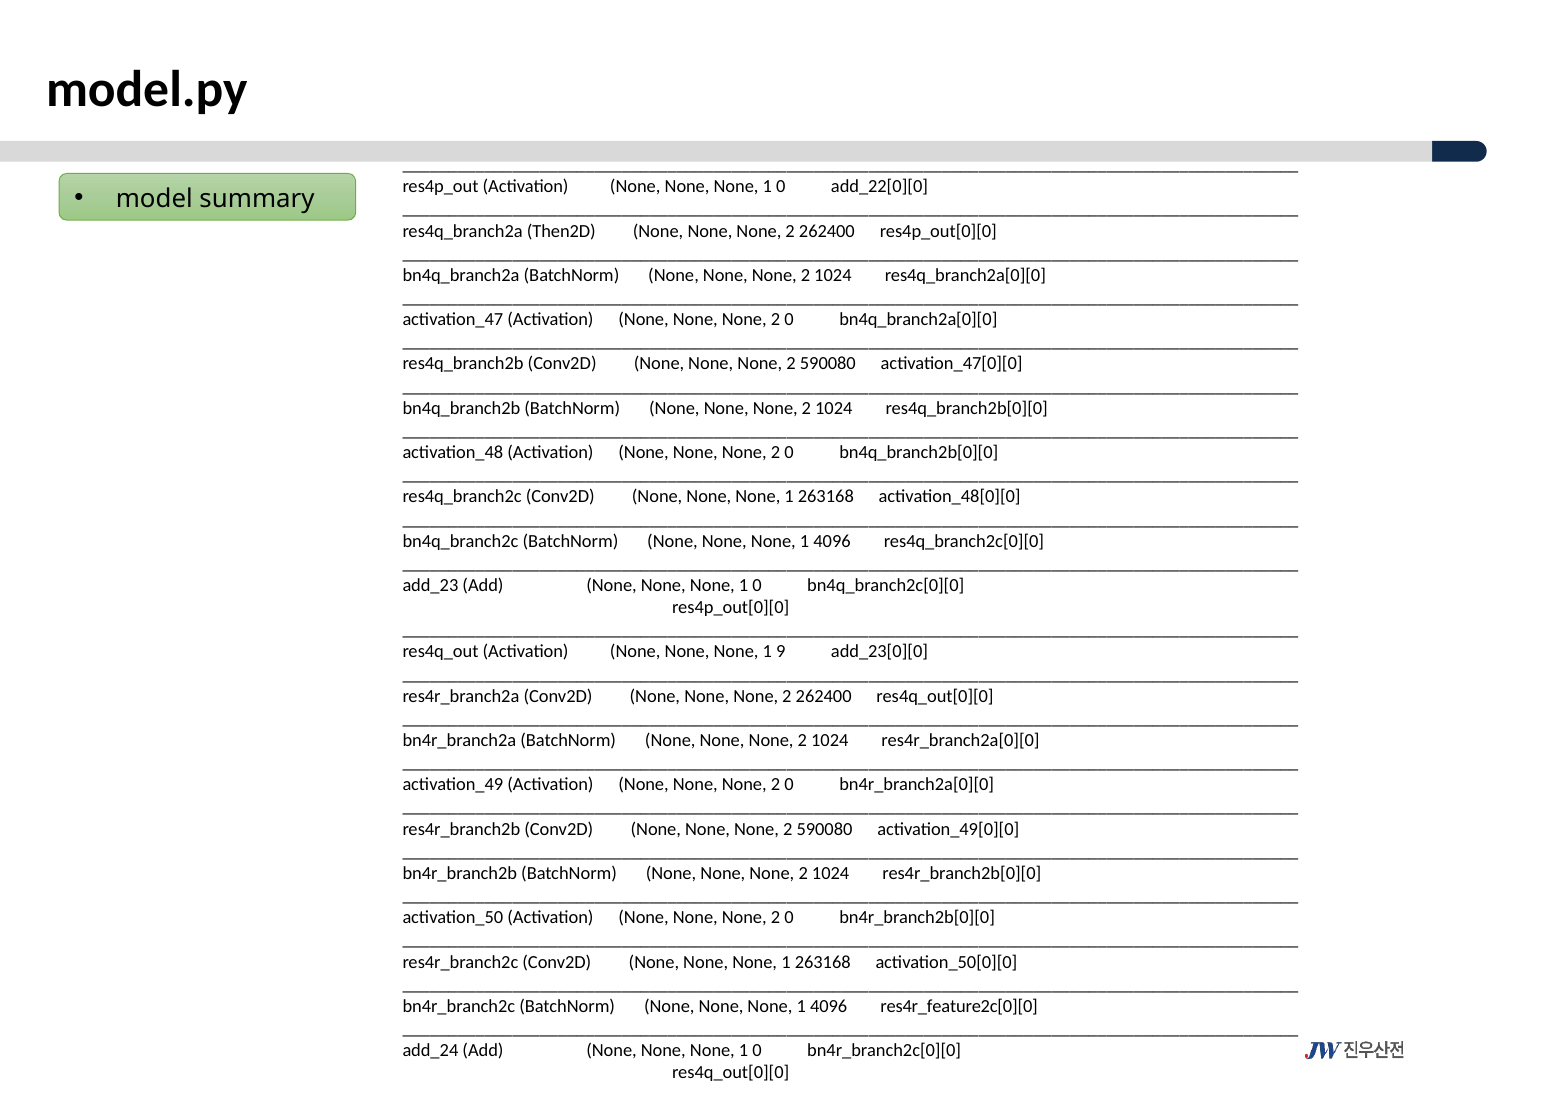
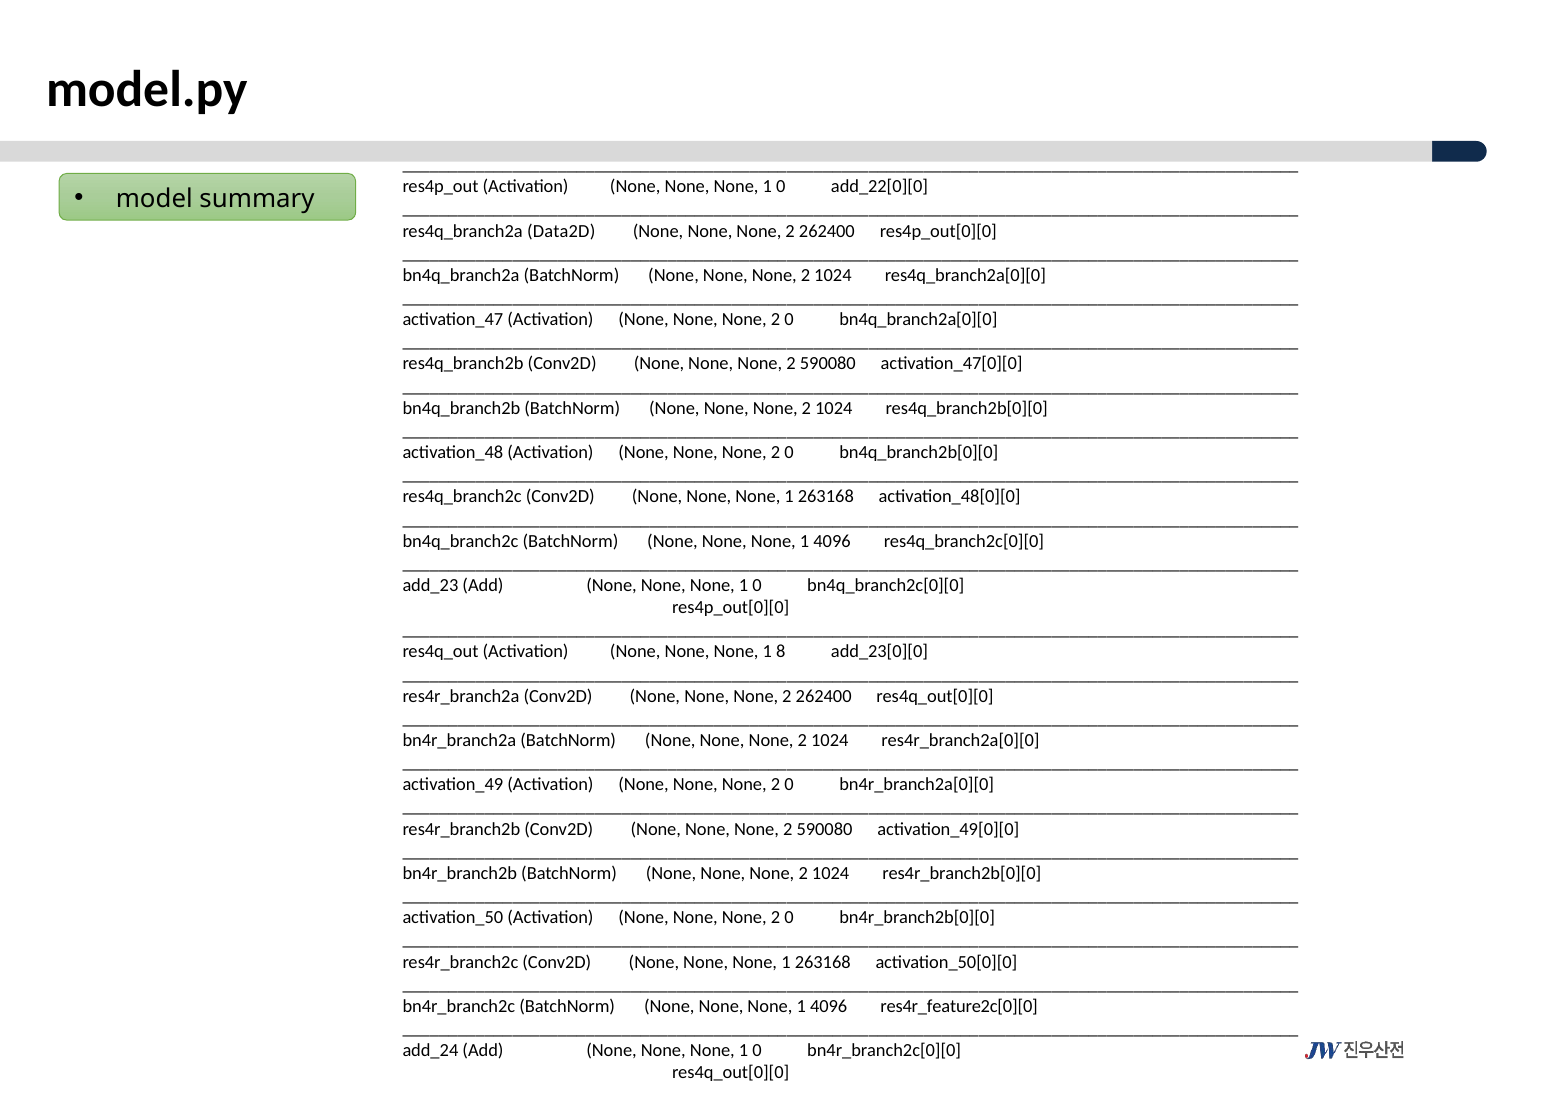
Then2D: Then2D -> Data2D (561, 231)
9: 9 -> 8 (781, 652)
